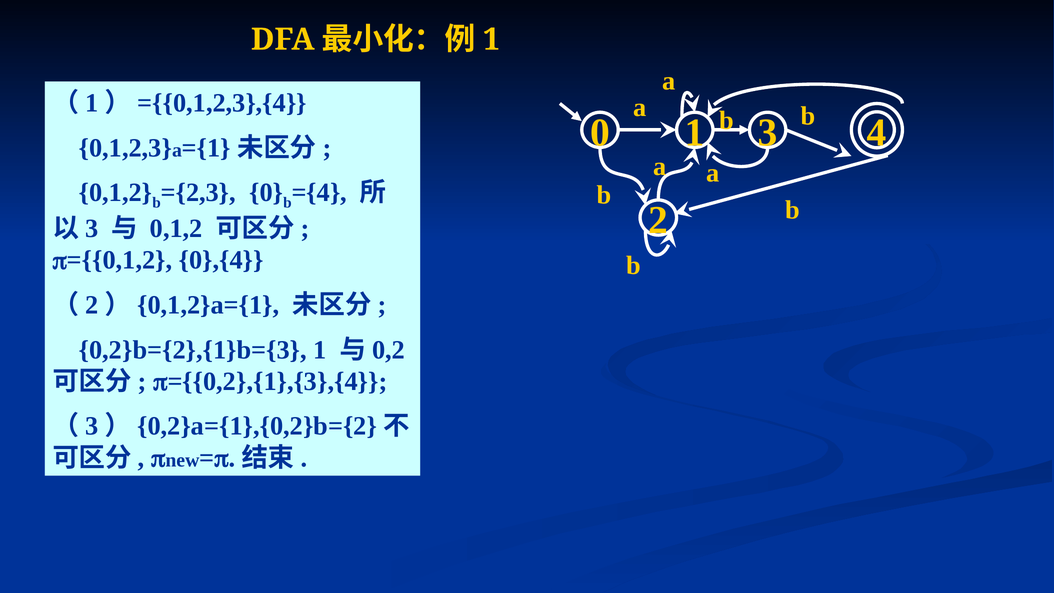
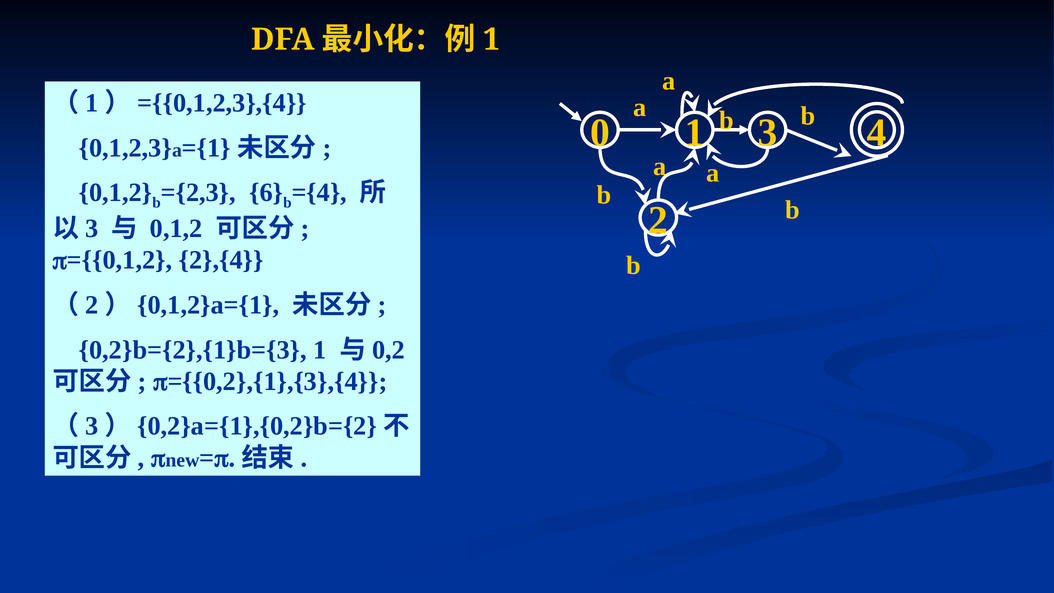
0: 0 -> 6 (266, 193)
0},{4: 0},{4 -> 2},{4 (221, 260)
